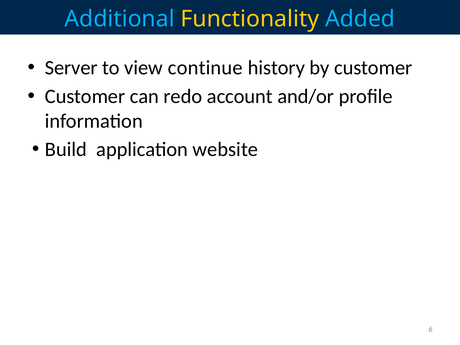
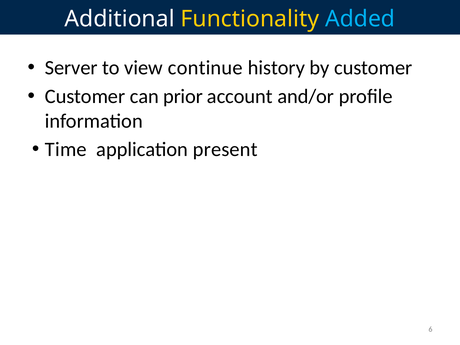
Additional colour: light blue -> white (120, 19)
redo: redo -> prior (183, 96)
Build: Build -> Time (66, 150)
website: website -> present (225, 150)
